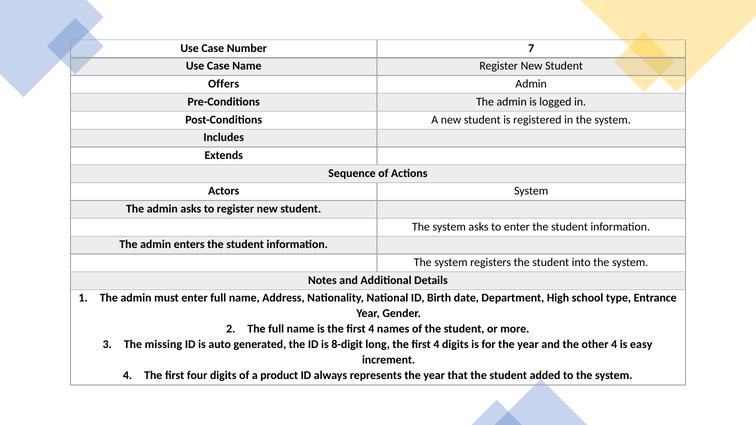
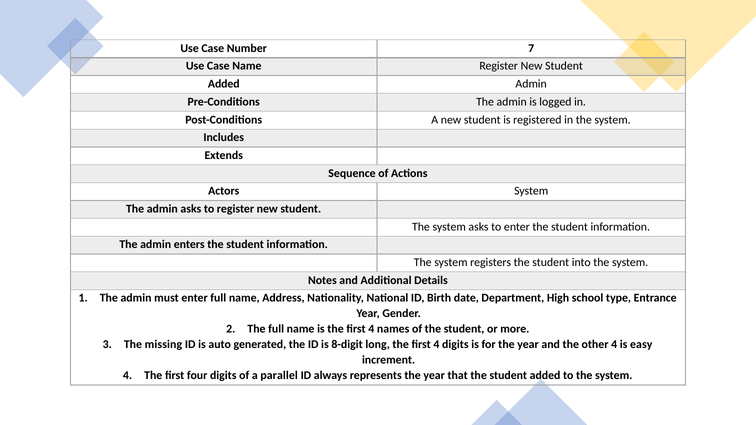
Offers: Offers -> Added (224, 84)
product: product -> parallel (279, 376)
